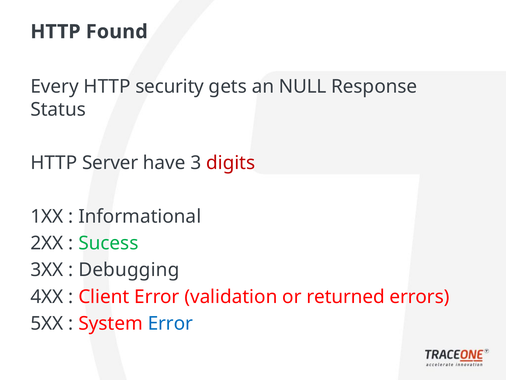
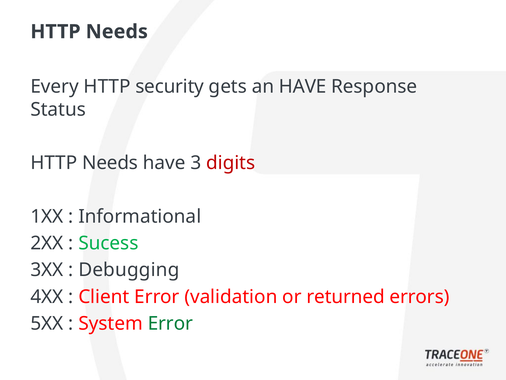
Found: Found -> Needs (117, 32)
an NULL: NULL -> HAVE (303, 87)
Server: Server -> Needs (110, 163)
Error colour: blue -> green (170, 323)
